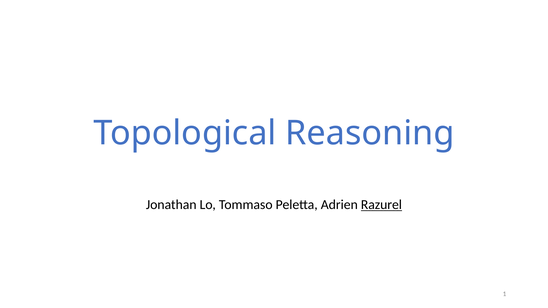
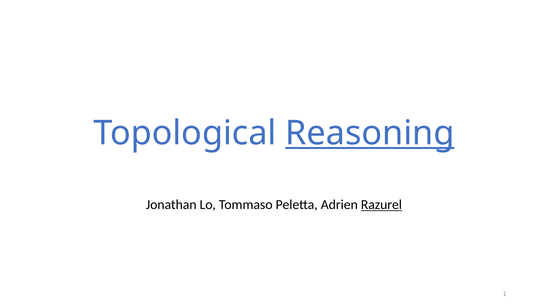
Reasoning underline: none -> present (370, 133)
